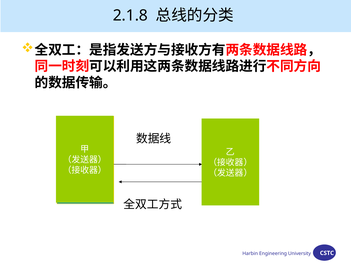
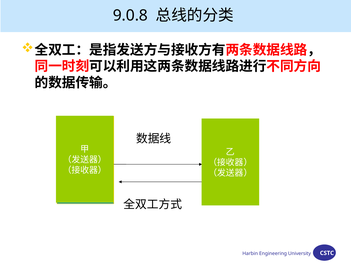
2.1.8: 2.1.8 -> 9.0.8 (130, 15)
